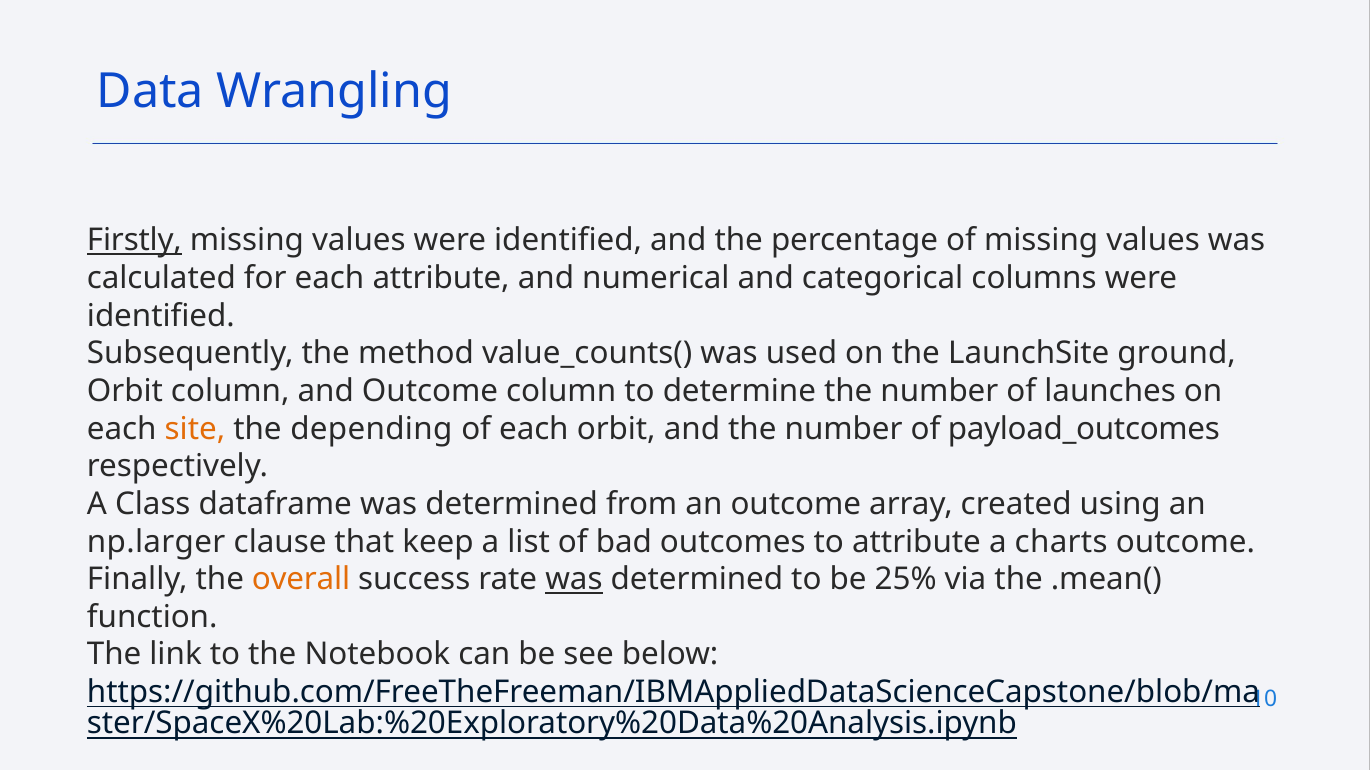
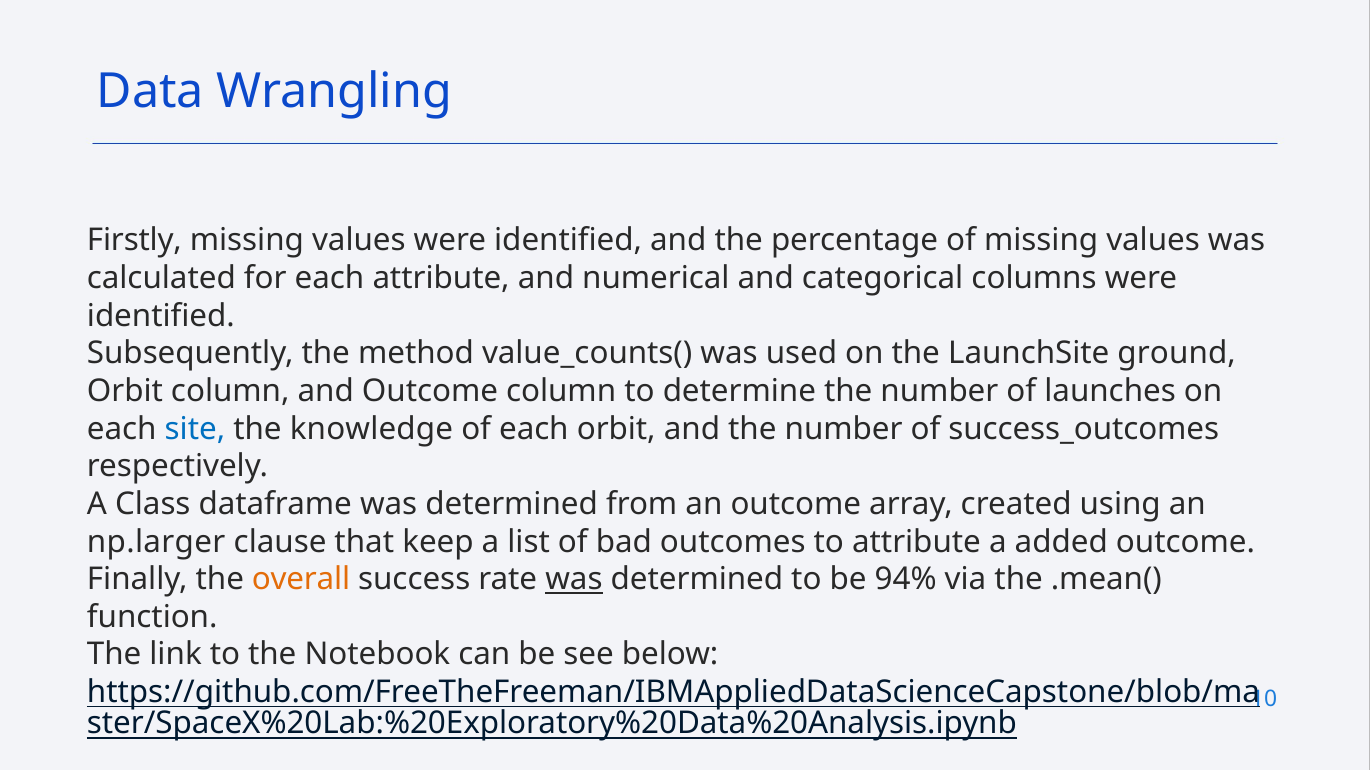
Firstly underline: present -> none (134, 241)
site colour: orange -> blue (195, 429)
depending: depending -> knowledge (371, 429)
payload_outcomes: payload_outcomes -> success_outcomes (1084, 429)
charts: charts -> added (1061, 542)
25%: 25% -> 94% (906, 580)
